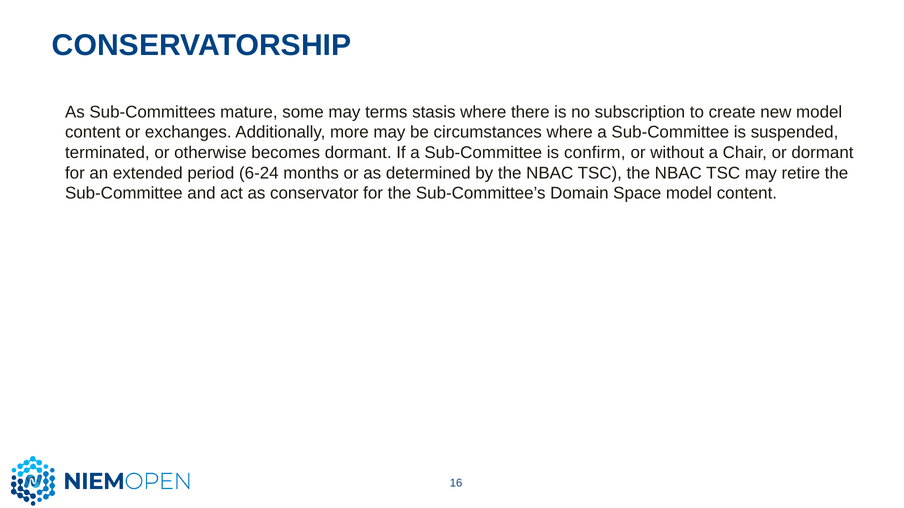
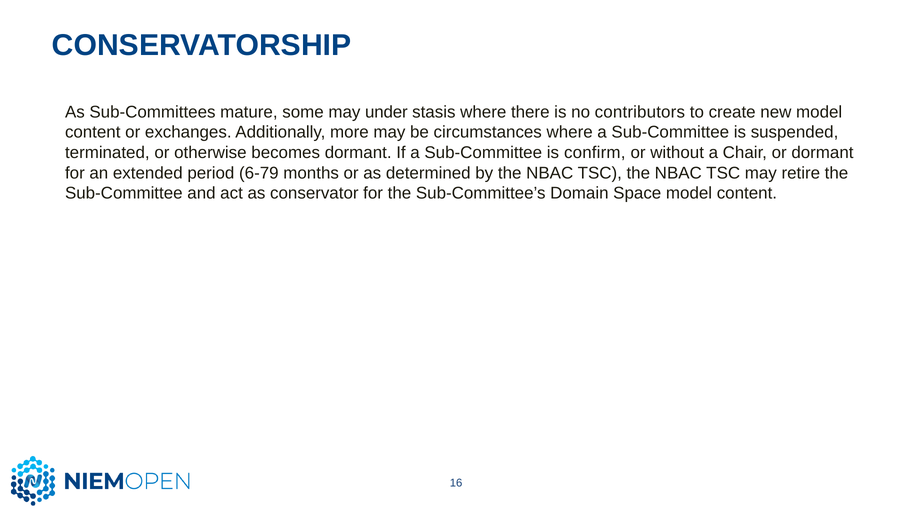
terms: terms -> under (386, 112)
subscription: subscription -> contributors (640, 112)
6-24: 6-24 -> 6-79 (259, 173)
